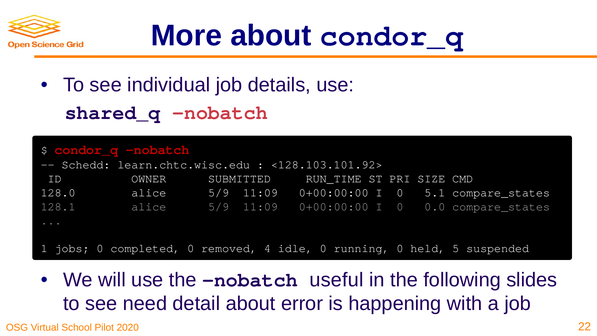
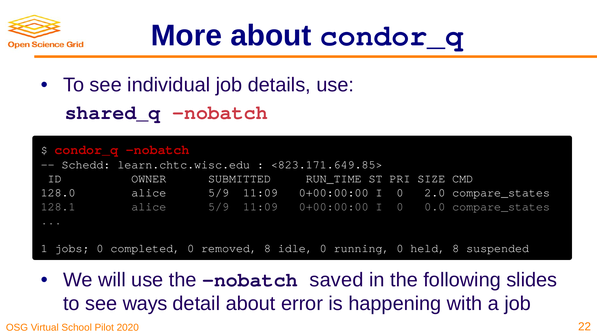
<128.103.101.92>: <128.103.101.92> -> <823.171.649.85> (327, 165)
5.1: 5.1 -> 2.0 (435, 193)
removed 4: 4 -> 8 (267, 248)
held 5: 5 -> 8 (456, 248)
useful: useful -> saved (337, 280)
need: need -> ways (145, 304)
